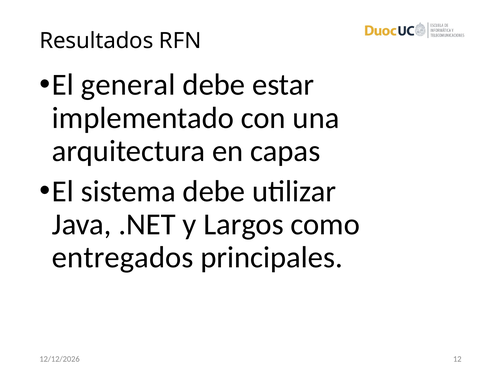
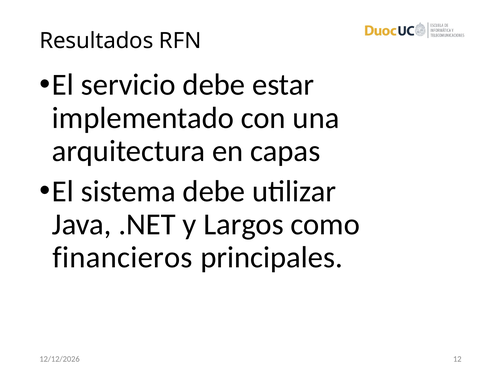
general: general -> servicio (128, 85)
entregados: entregados -> financieros (123, 257)
